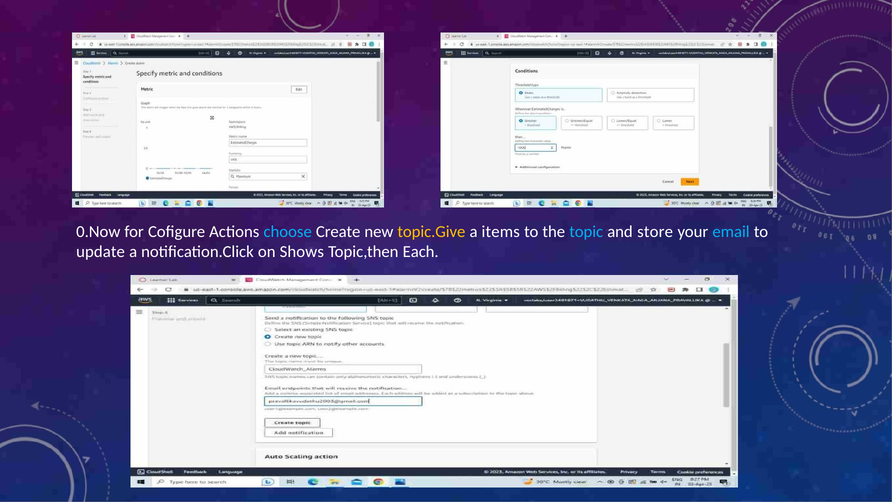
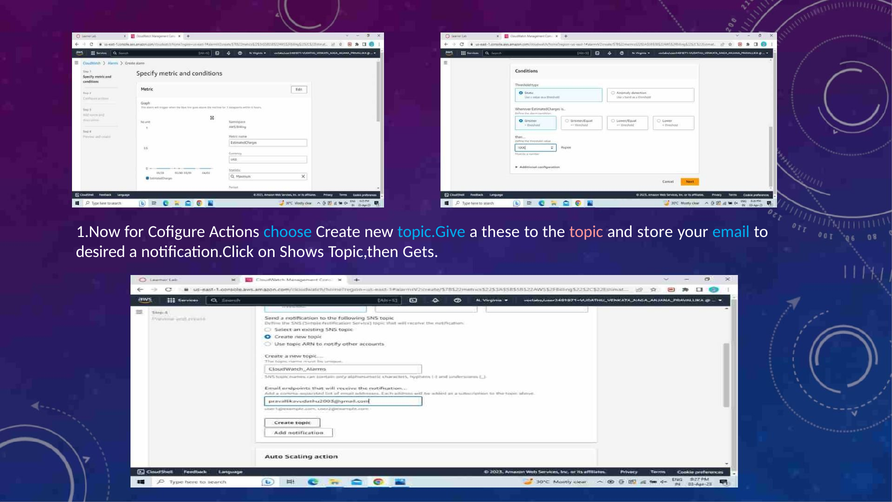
0.Now: 0.Now -> 1.Now (98, 231)
topic.Give colour: yellow -> light blue (431, 231)
items: items -> these (501, 231)
topic colour: light blue -> pink (586, 231)
update: update -> desired (101, 251)
Each: Each -> Gets (421, 251)
